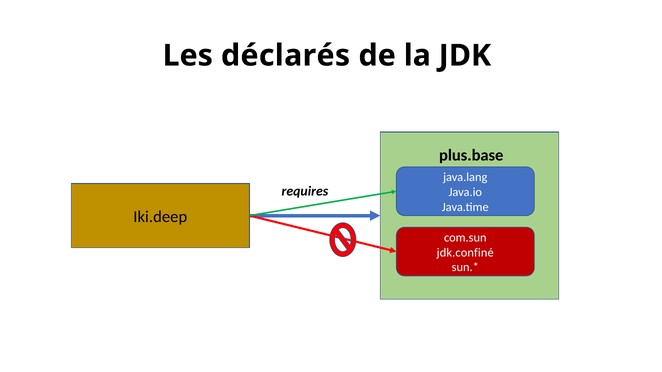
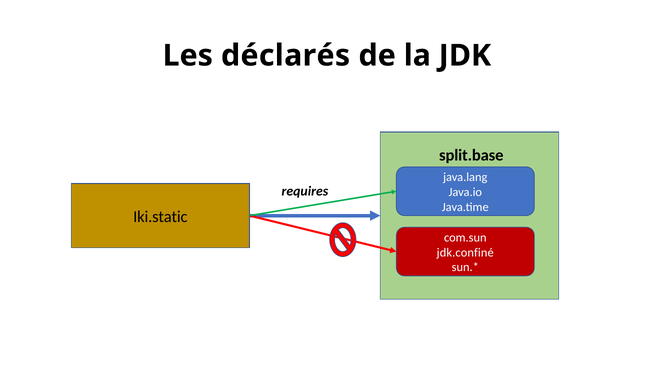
plus.base: plus.base -> split.base (471, 155)
Iki.deep: Iki.deep -> Iki.static (160, 217)
